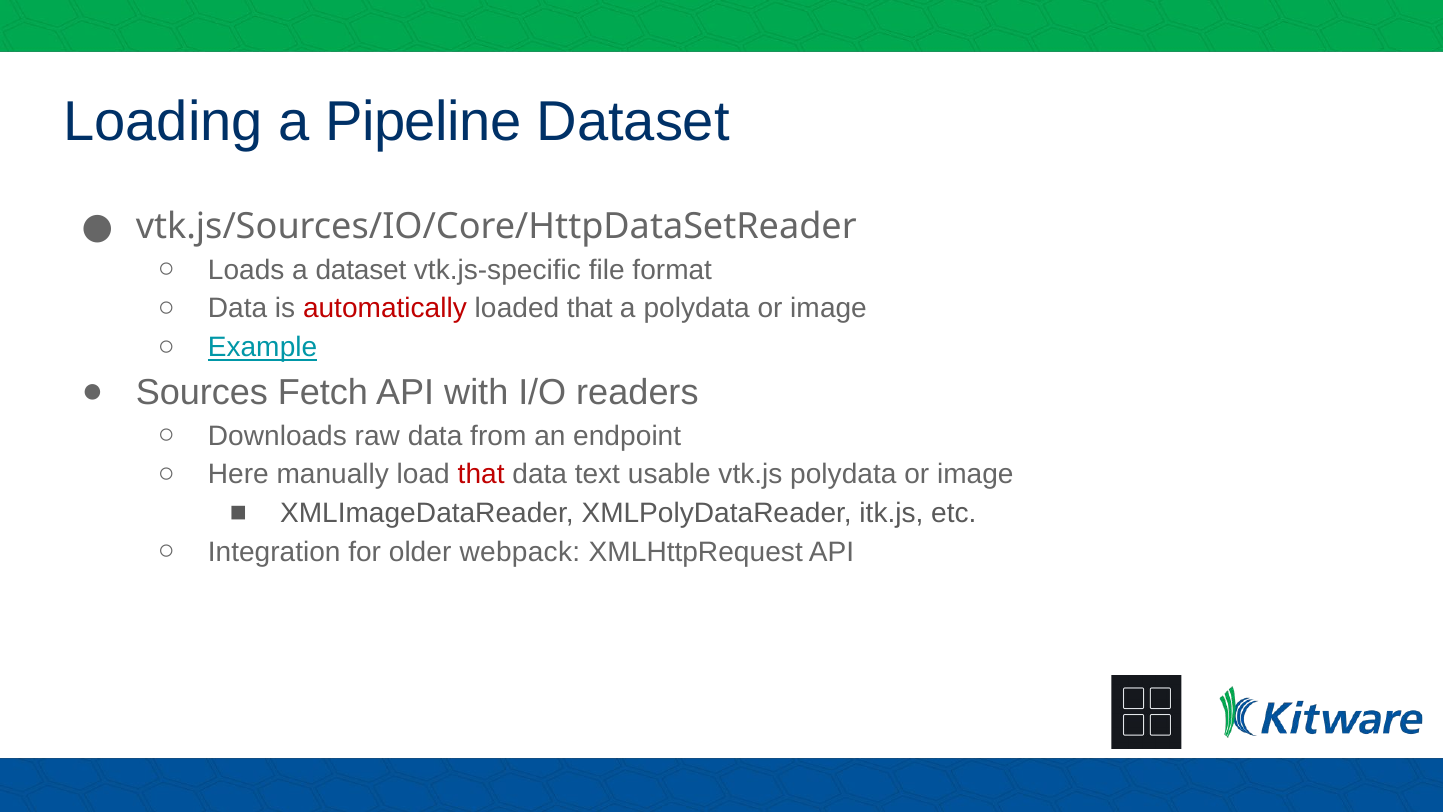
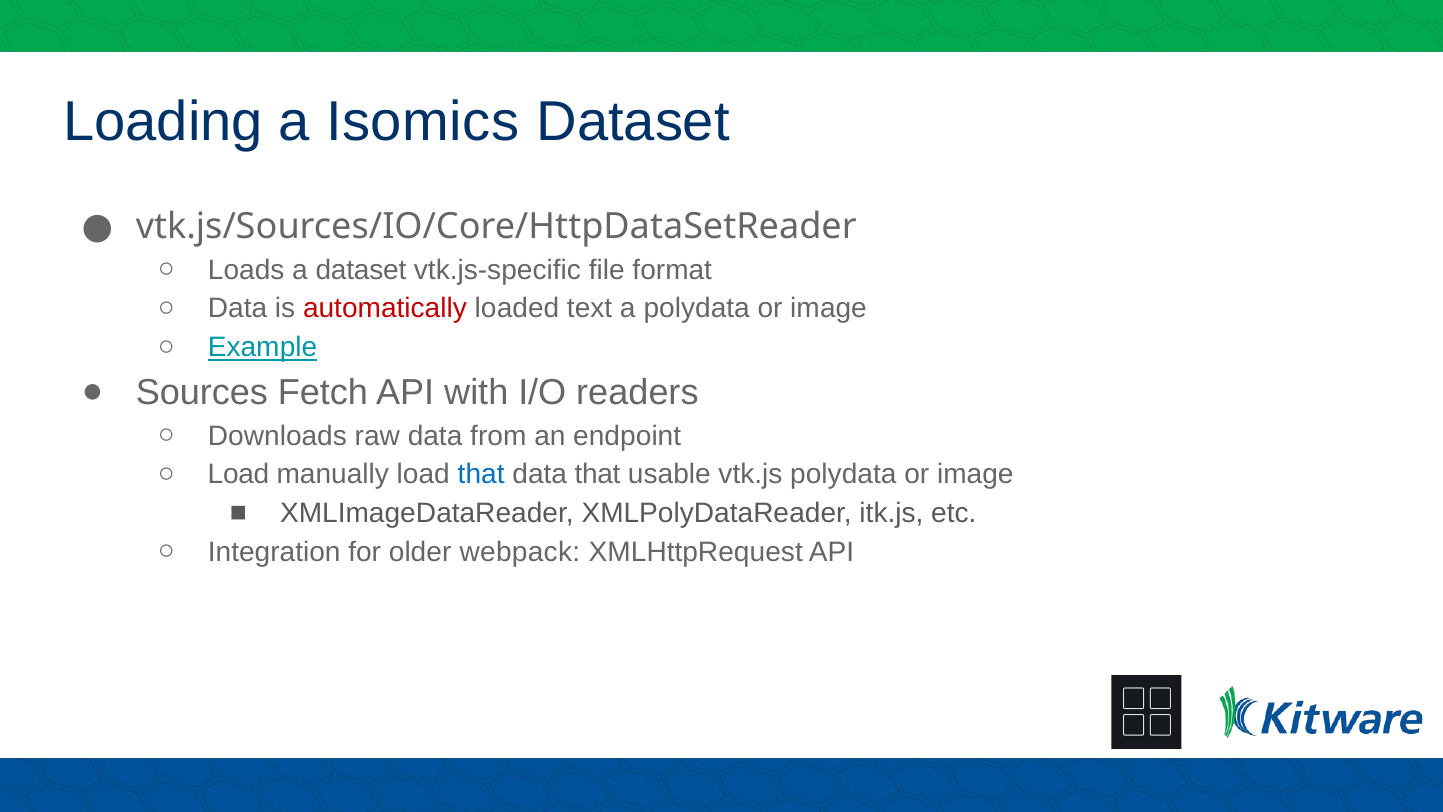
Pipeline: Pipeline -> Isomics (423, 122)
loaded that: that -> text (590, 309)
Here: Here -> Load (239, 474)
that colour: red -> blue (481, 474)
data text: text -> that (598, 474)
